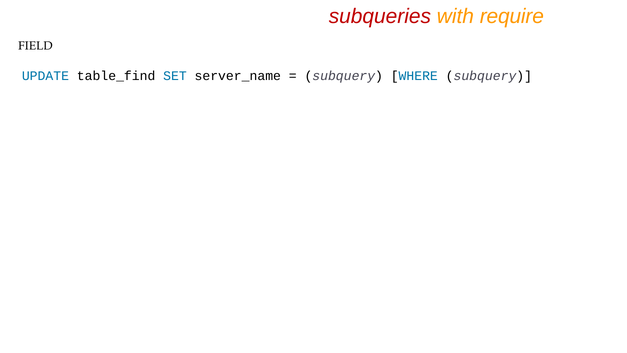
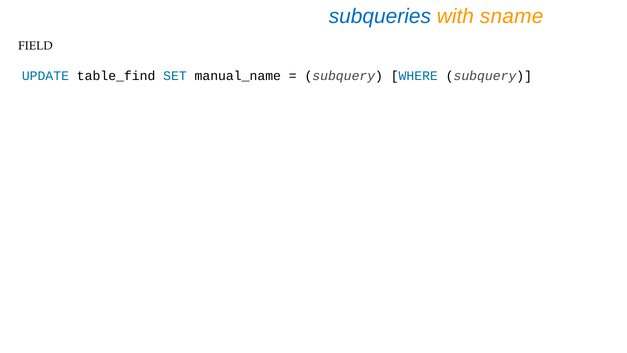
subqueries colour: red -> blue (380, 16)
require: require -> sname (512, 16)
server_name: server_name -> manual_name (238, 76)
